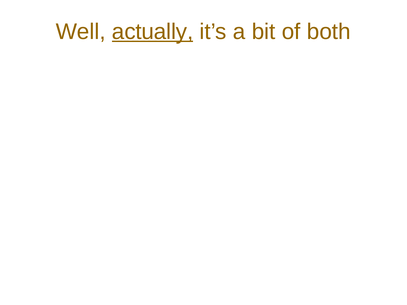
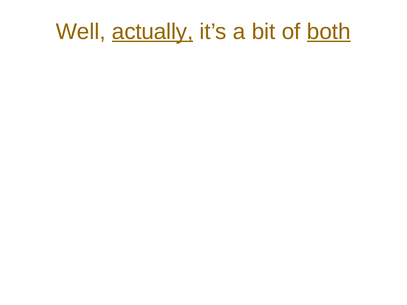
both underline: none -> present (329, 32)
